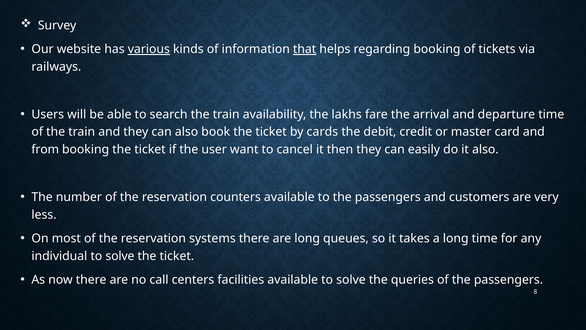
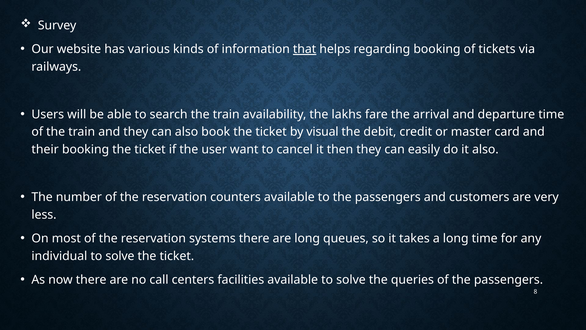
various underline: present -> none (149, 49)
cards: cards -> visual (322, 132)
from: from -> their (45, 149)
